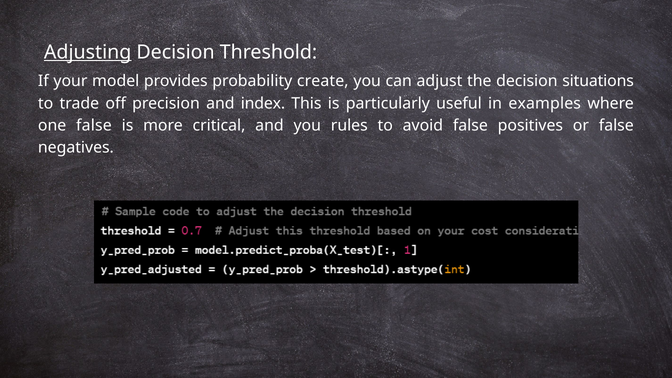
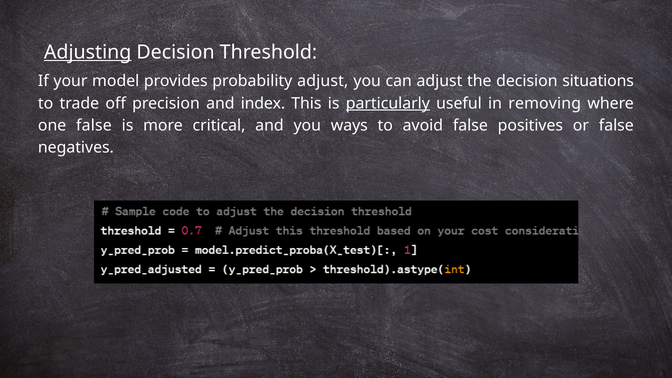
probability create: create -> adjust (323, 81)
particularly underline: none -> present (388, 103)
examples: examples -> removing (545, 103)
rules: rules -> ways (349, 126)
